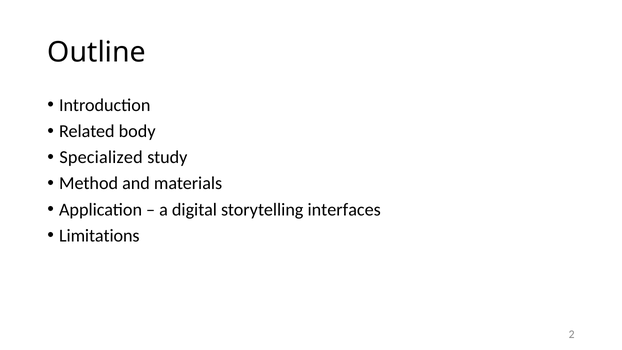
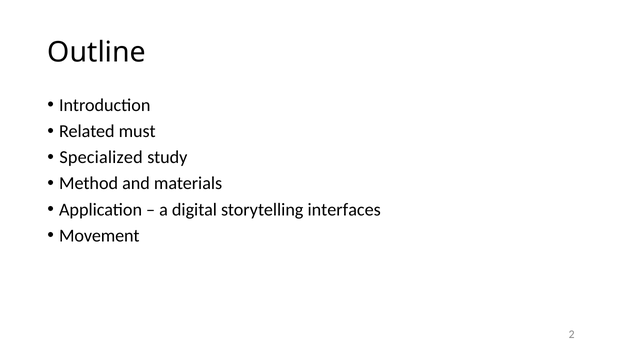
body: body -> must (137, 131)
Limitations: Limitations -> Movement (99, 236)
